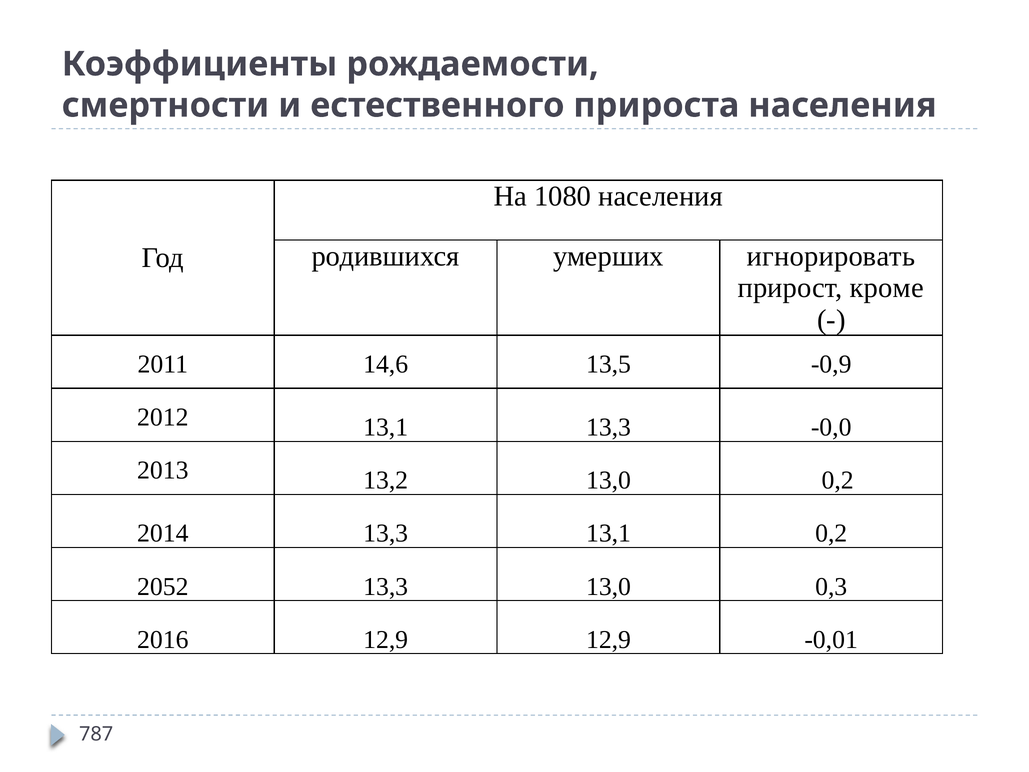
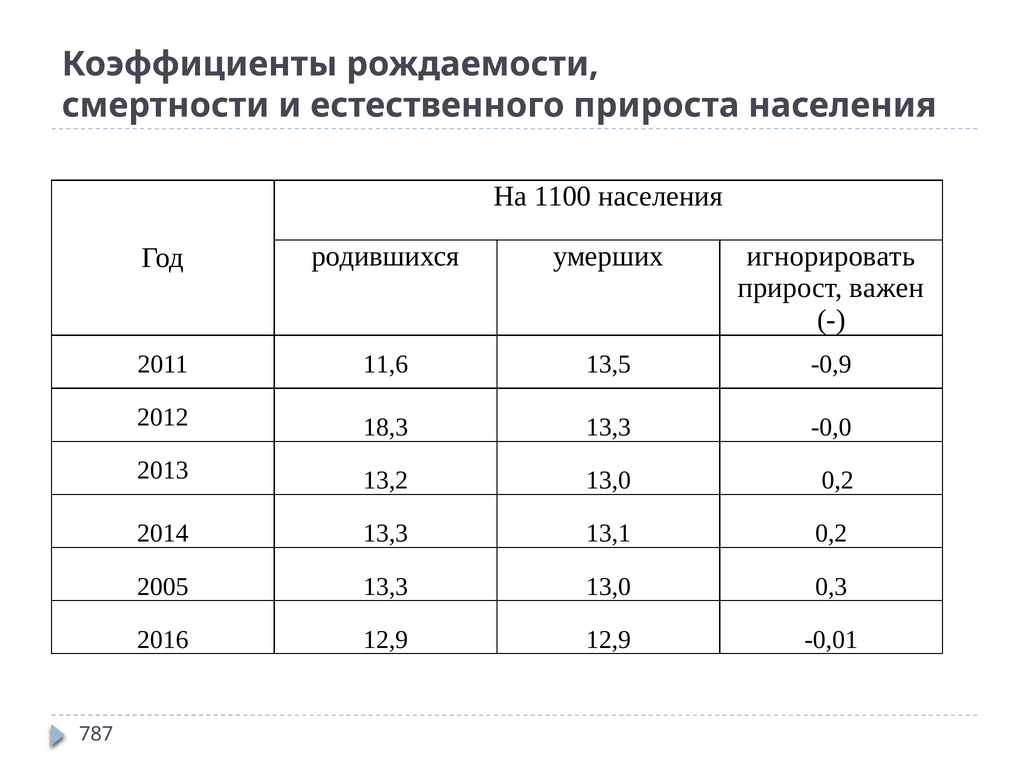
1080: 1080 -> 1100 (563, 196)
кроме: кроме -> важен (887, 288)
14,6: 14,6 -> 11,6 (386, 364)
2012 13,1: 13,1 -> 18,3 (386, 427)
2052: 2052 -> 2005 (163, 586)
